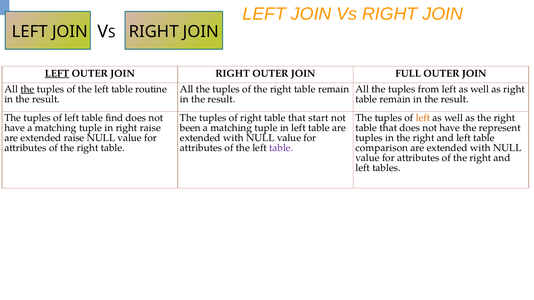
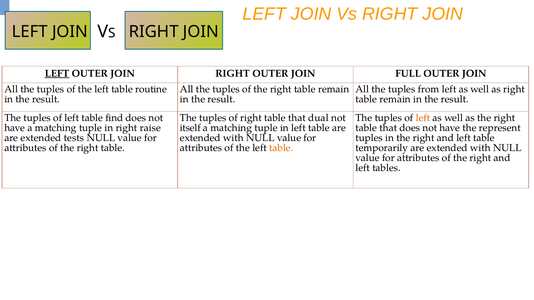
the underline: present -> none (27, 89)
start: start -> dual (318, 118)
been: been -> itself (190, 128)
extended raise: raise -> tests (74, 138)
table colour: purple -> orange (281, 148)
comparison: comparison -> temporarily (382, 148)
